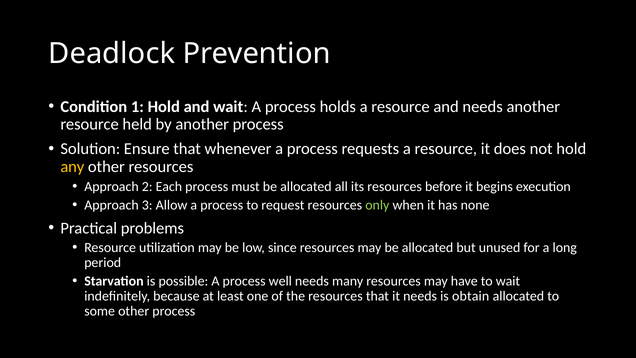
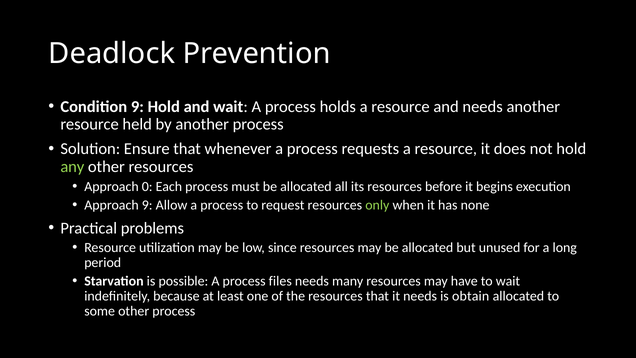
Condition 1: 1 -> 9 (137, 106)
any colour: yellow -> light green (72, 167)
2: 2 -> 0 (147, 186)
Approach 3: 3 -> 9 (147, 205)
well: well -> files (280, 281)
